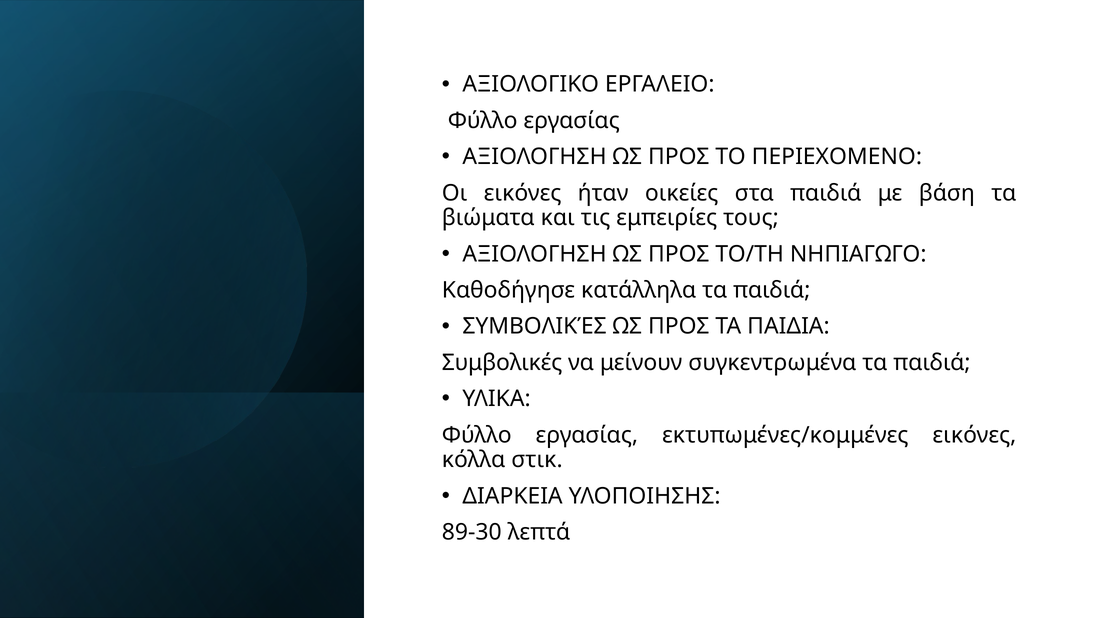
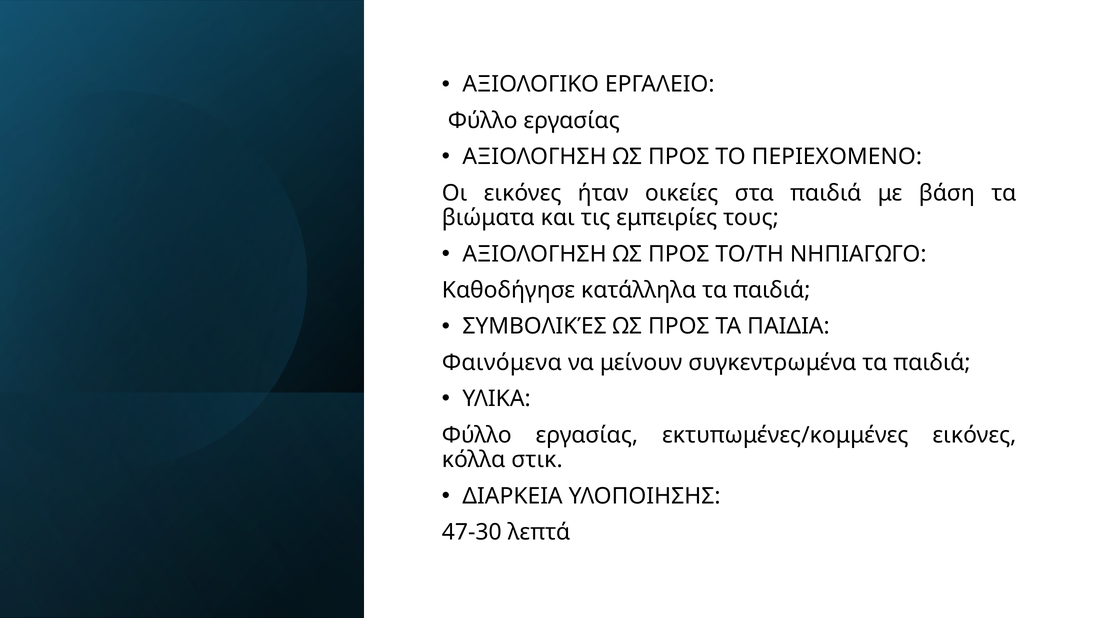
Συμβολικές: Συμβολικές -> Φαινόμενα (502, 363)
89-30: 89-30 -> 47-30 (472, 532)
